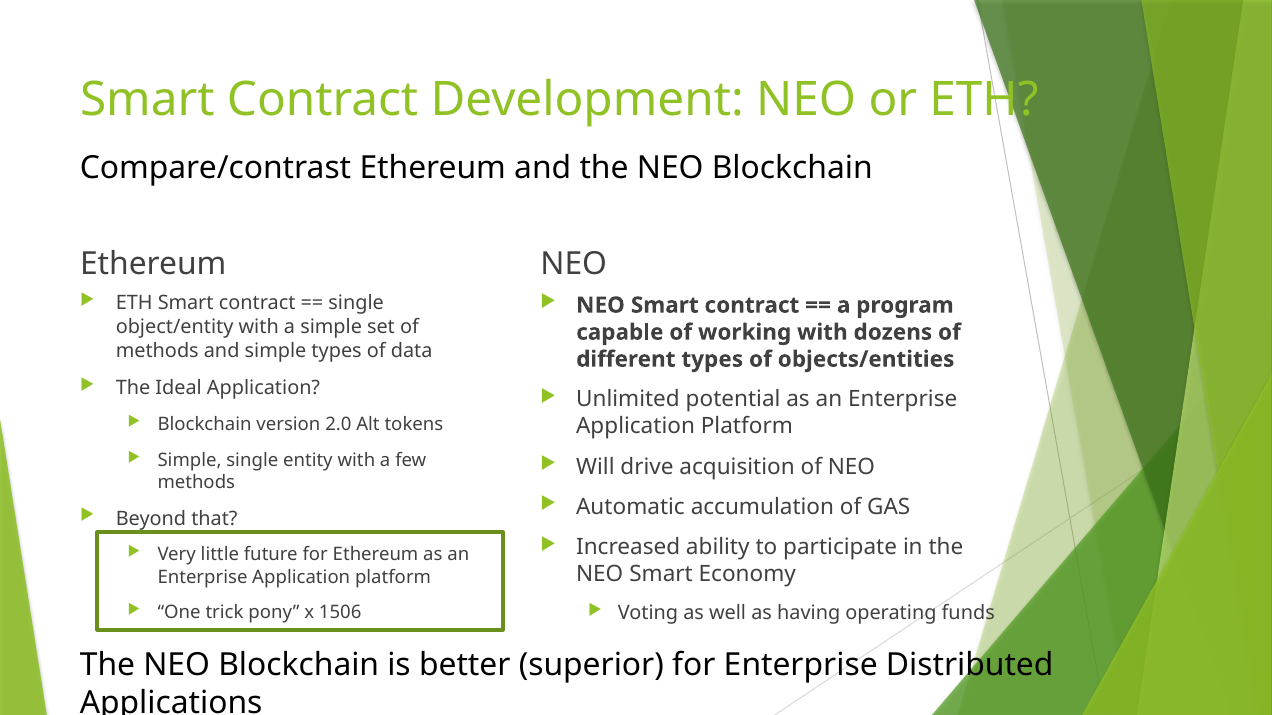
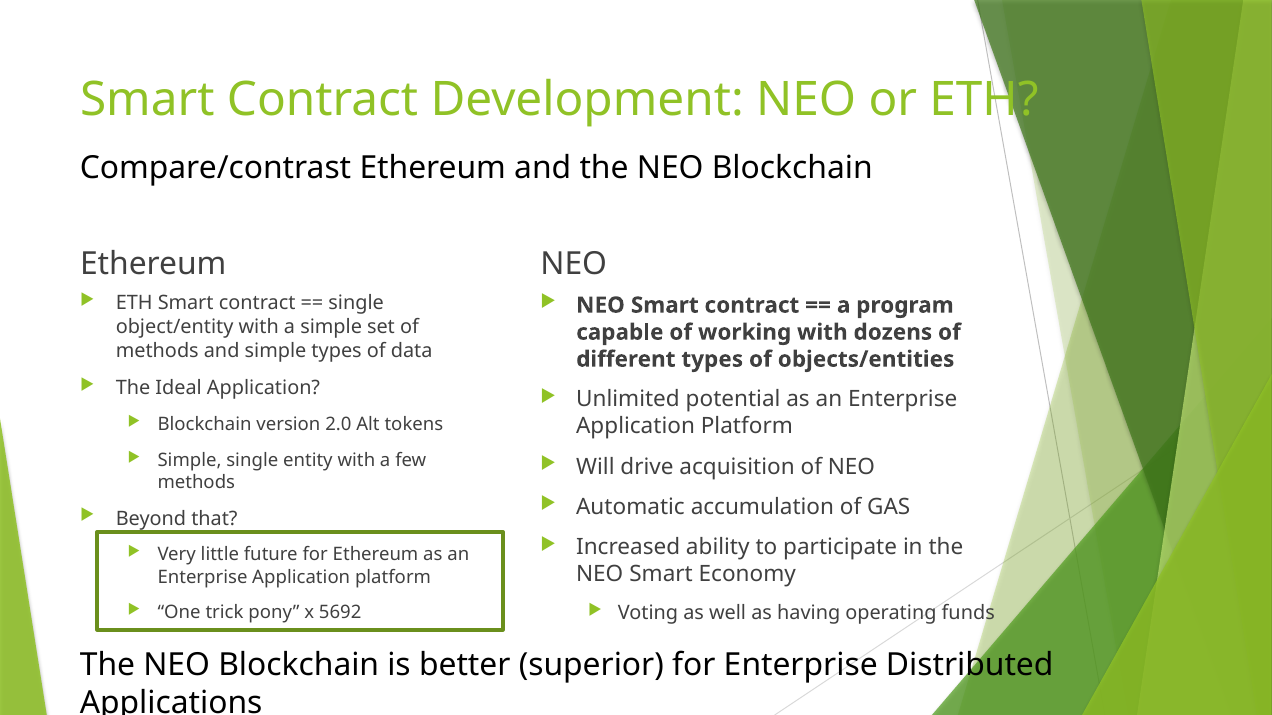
1506: 1506 -> 5692 (340, 613)
